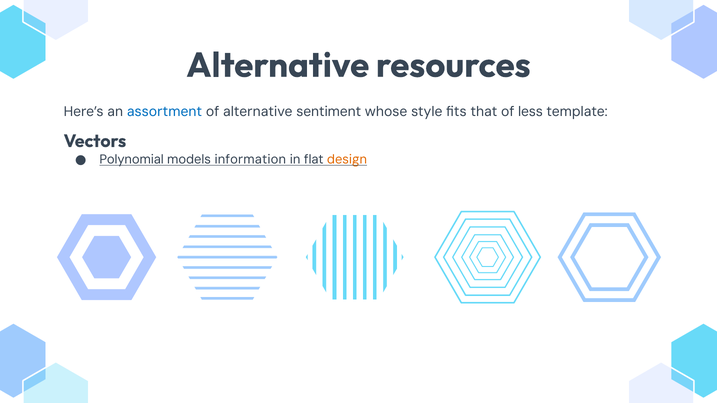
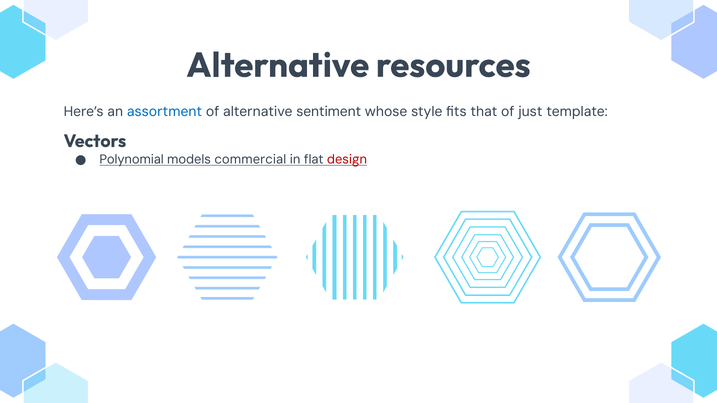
less: less -> just (530, 112)
information: information -> commercial (250, 159)
design colour: orange -> red (347, 159)
